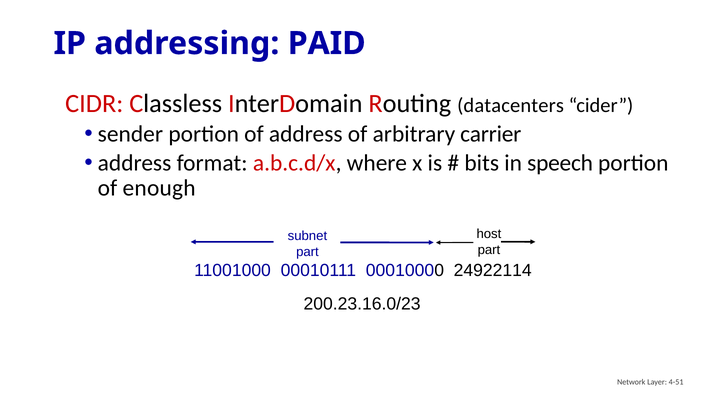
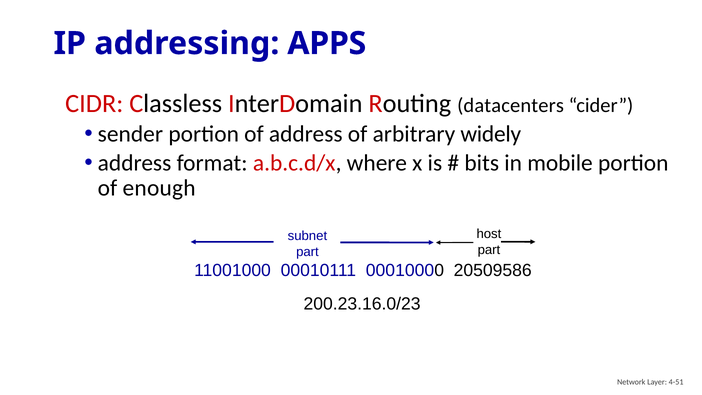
PAID: PAID -> APPS (327, 43)
carrier: carrier -> widely (491, 134)
speech: speech -> mobile (560, 163)
24922114: 24922114 -> 20509586 (493, 270)
